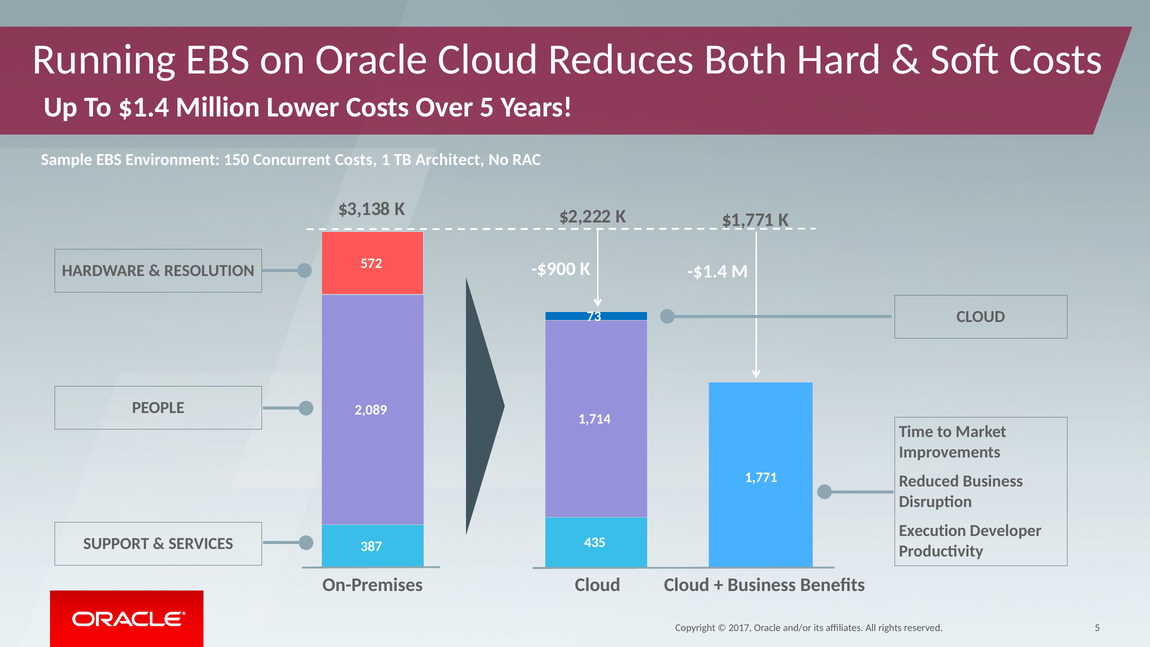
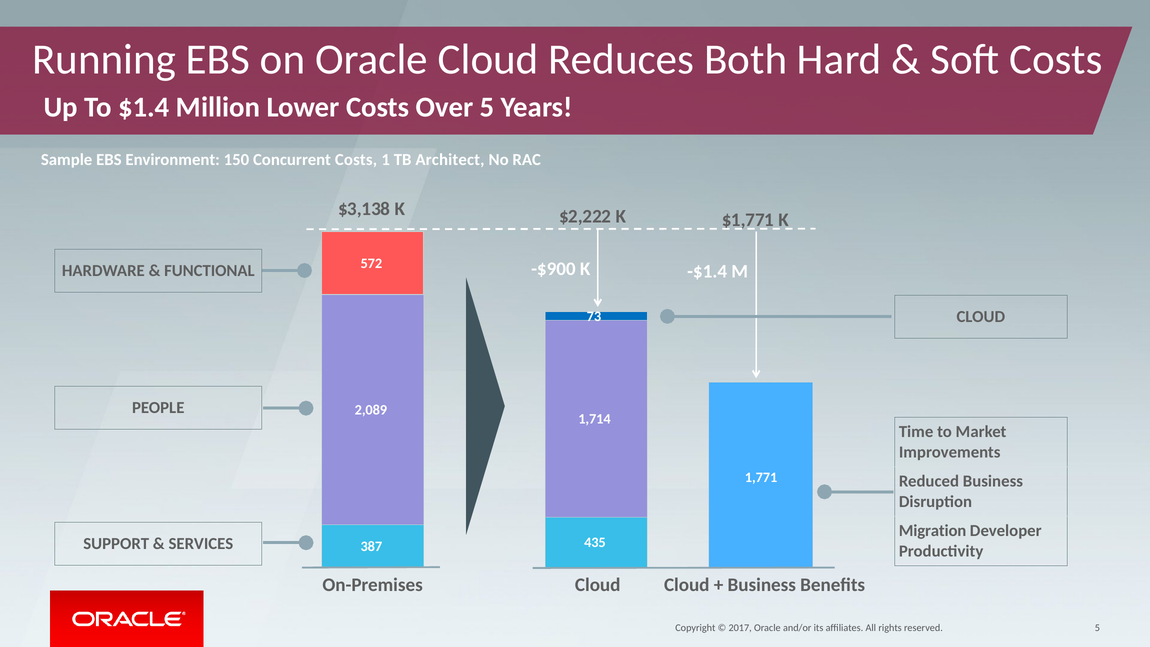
RESOLUTION: RESOLUTION -> FUNCTIONAL (209, 271)
Execution: Execution -> Migration (933, 531)
